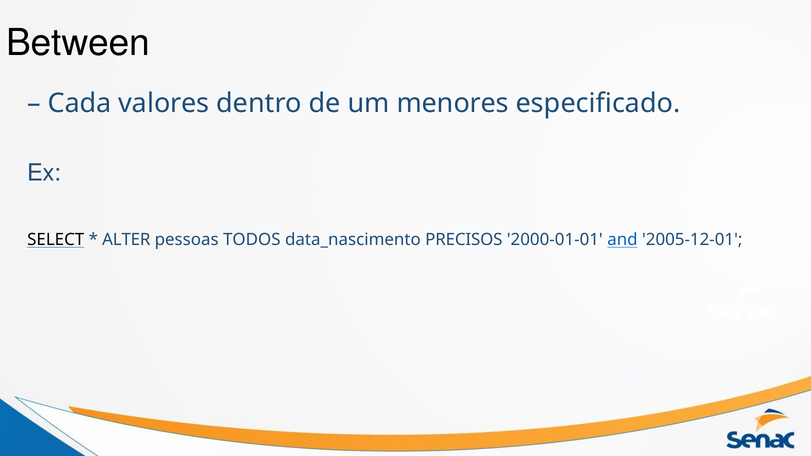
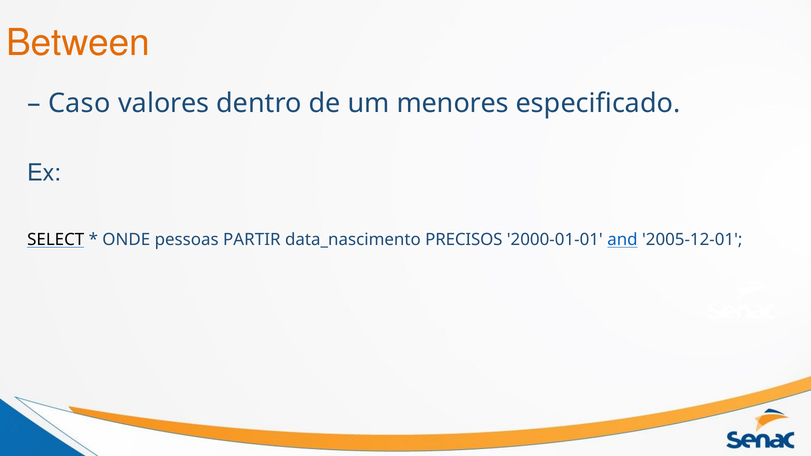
Between colour: black -> orange (78, 43)
Cada: Cada -> Caso (79, 103)
ALTER: ALTER -> ONDE (126, 240)
TODOS: TODOS -> PARTIR (252, 240)
